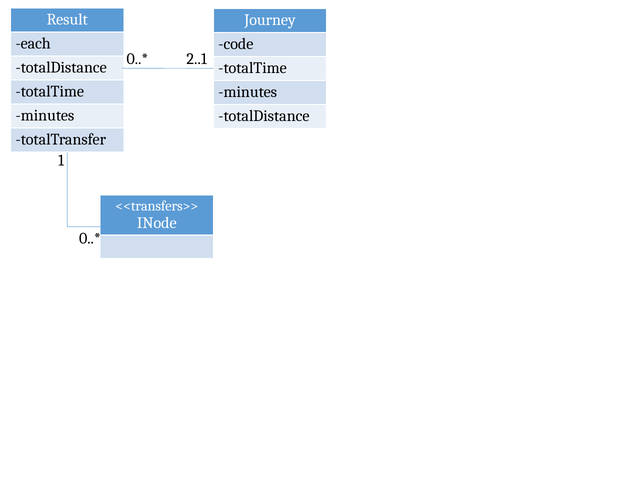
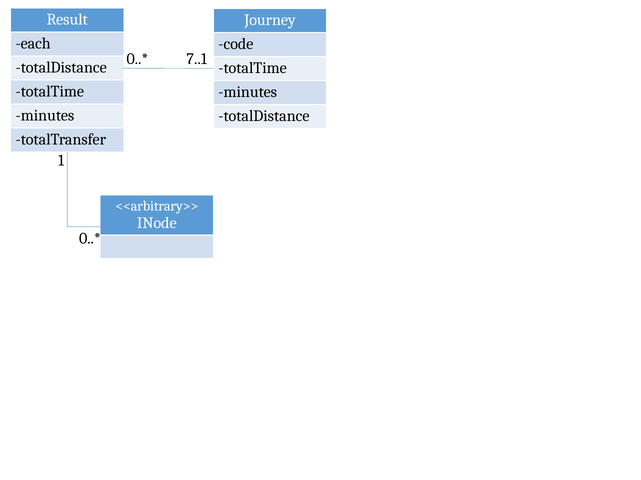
2..1: 2..1 -> 7..1 (197, 59)
<<transfers>>: <<transfers>> -> <<arbitrary>> (157, 206)
